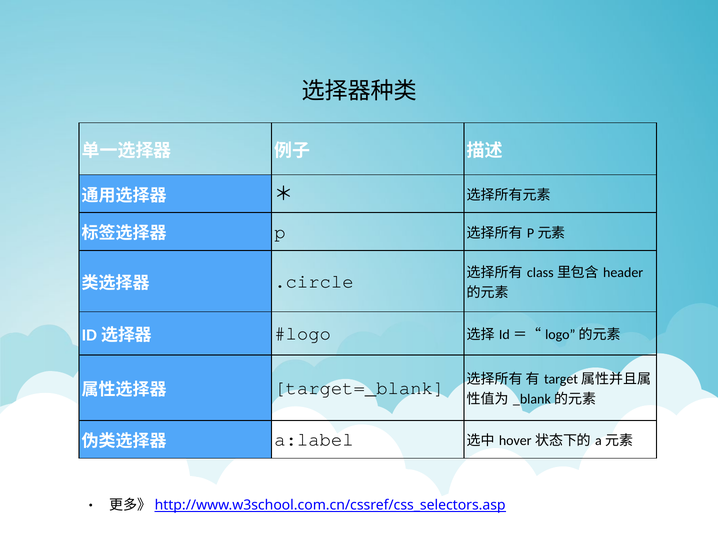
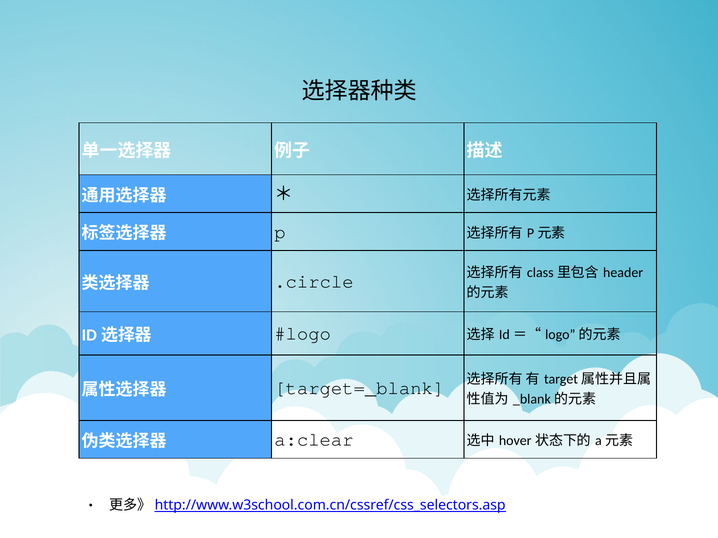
a:label: a:label -> a:clear (314, 440)
